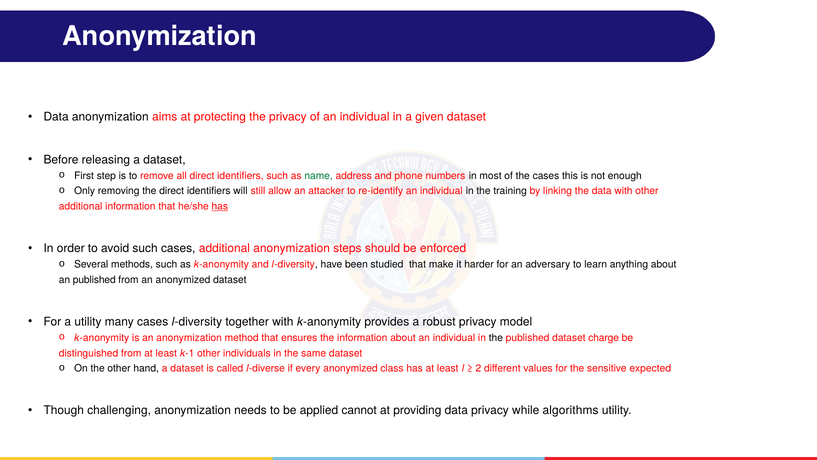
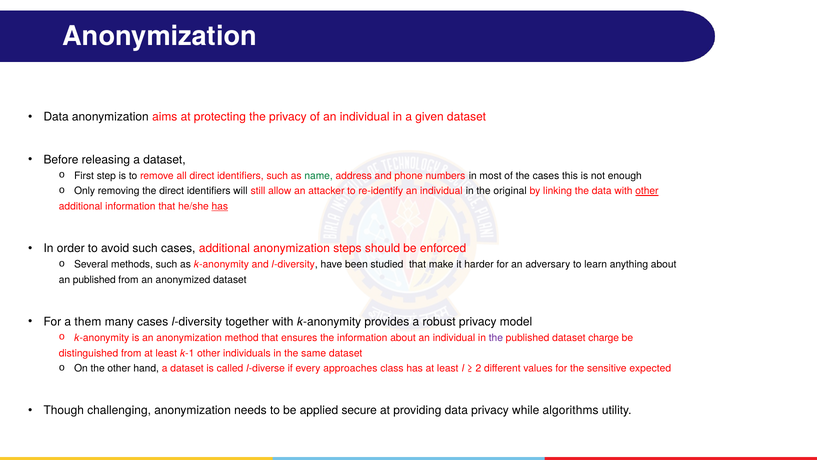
training: training -> original (510, 191)
other underline: none -> present (647, 191)
a utility: utility -> them (88, 321)
the colour: black -> purple (496, 338)
every anonymized: anonymized -> approaches (350, 368)
cannot: cannot -> secure (359, 410)
